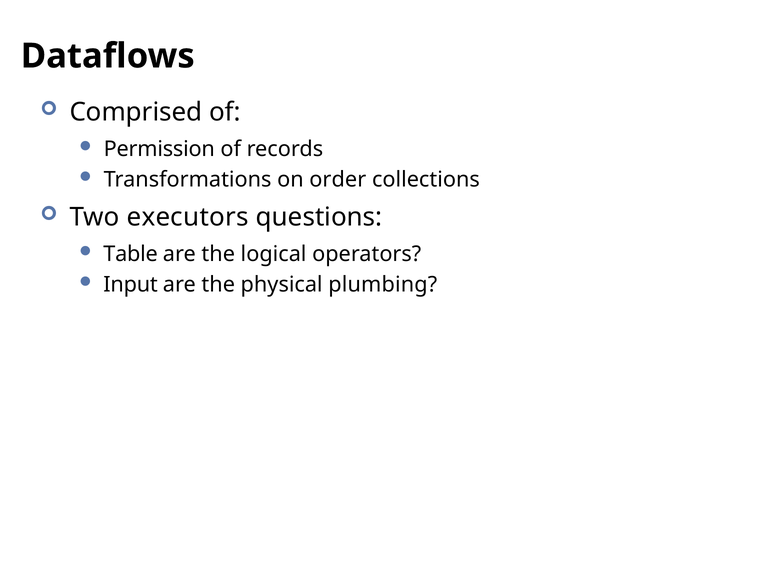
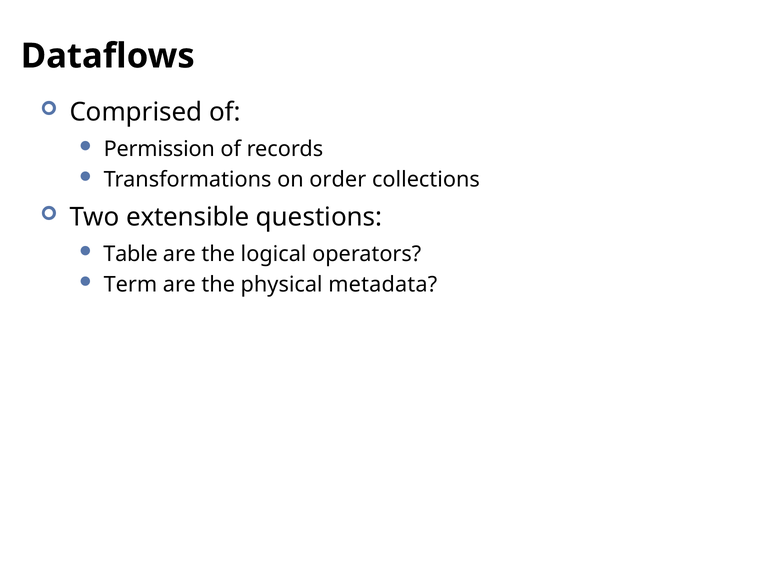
executors: executors -> extensible (188, 217)
Input: Input -> Term (130, 285)
plumbing: plumbing -> metadata (383, 285)
